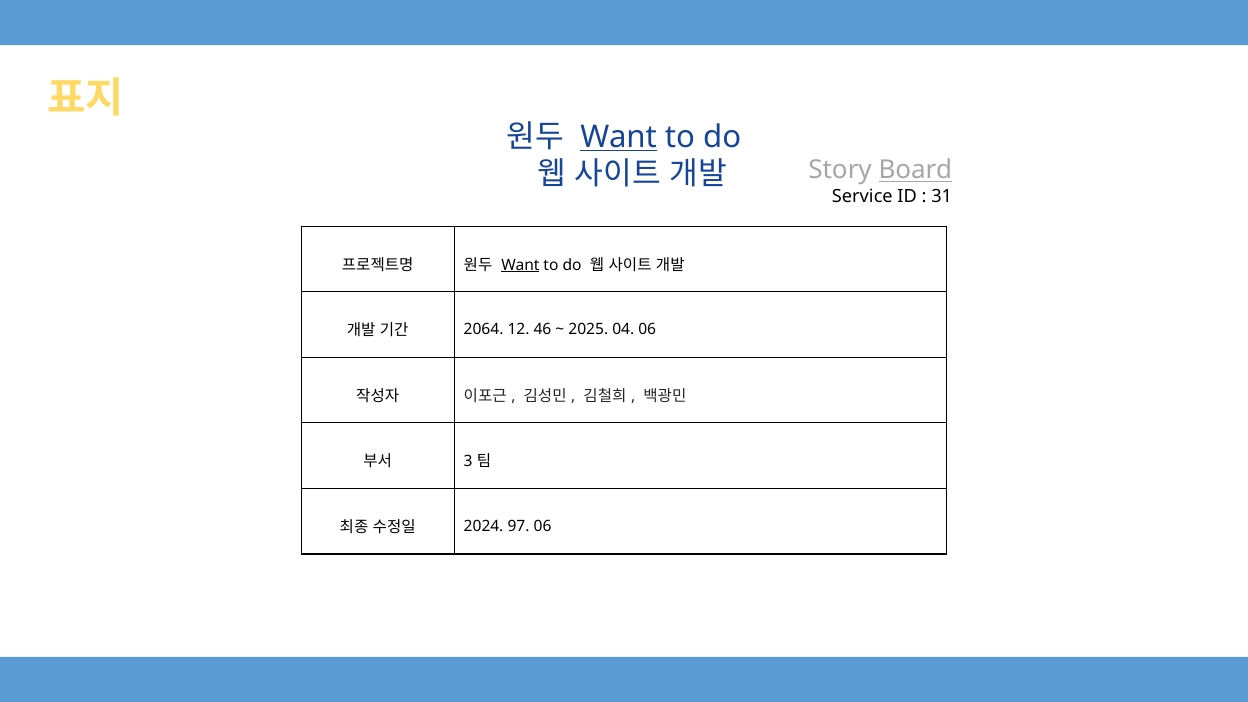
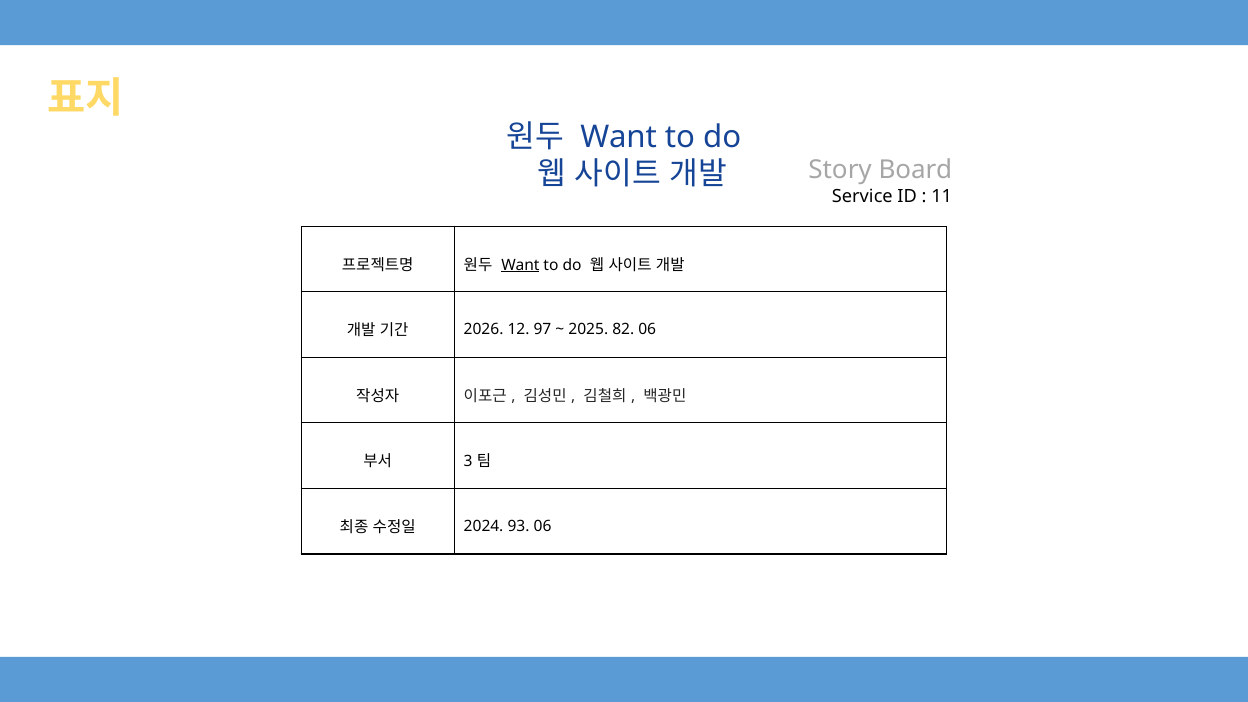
Want underline: present -> none (619, 137)
Board underline: present -> none (915, 170)
31: 31 -> 11 (942, 196)
2064: 2064 -> 2026 (484, 329)
46: 46 -> 97 (542, 329)
04: 04 -> 82 (623, 329)
97: 97 -> 93 (519, 526)
